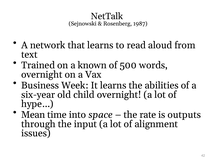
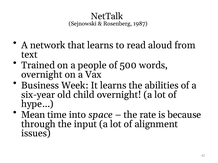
known: known -> people (92, 65)
outputs: outputs -> because (184, 115)
